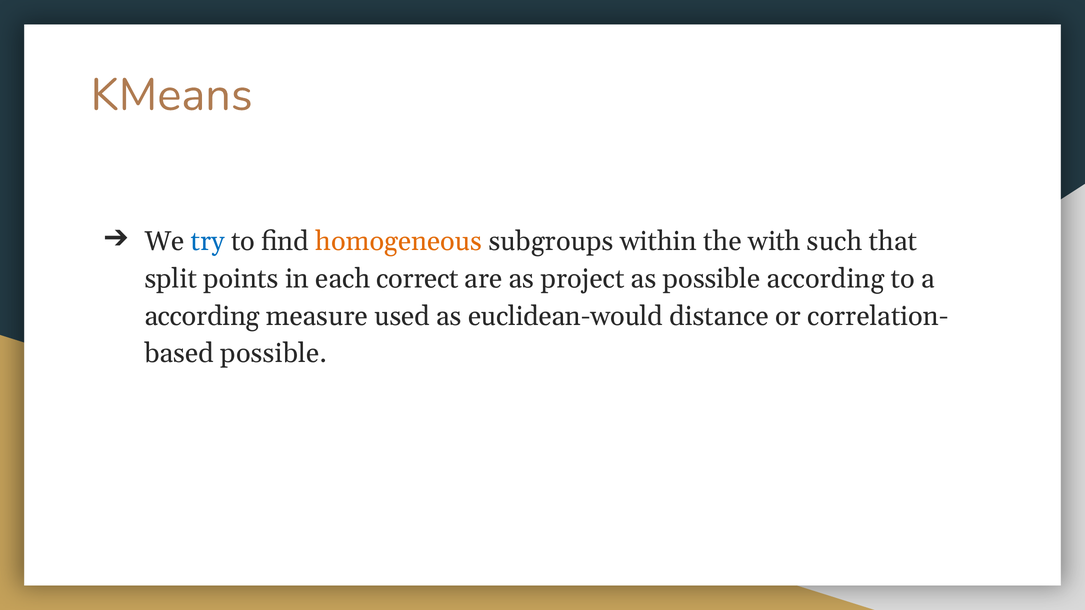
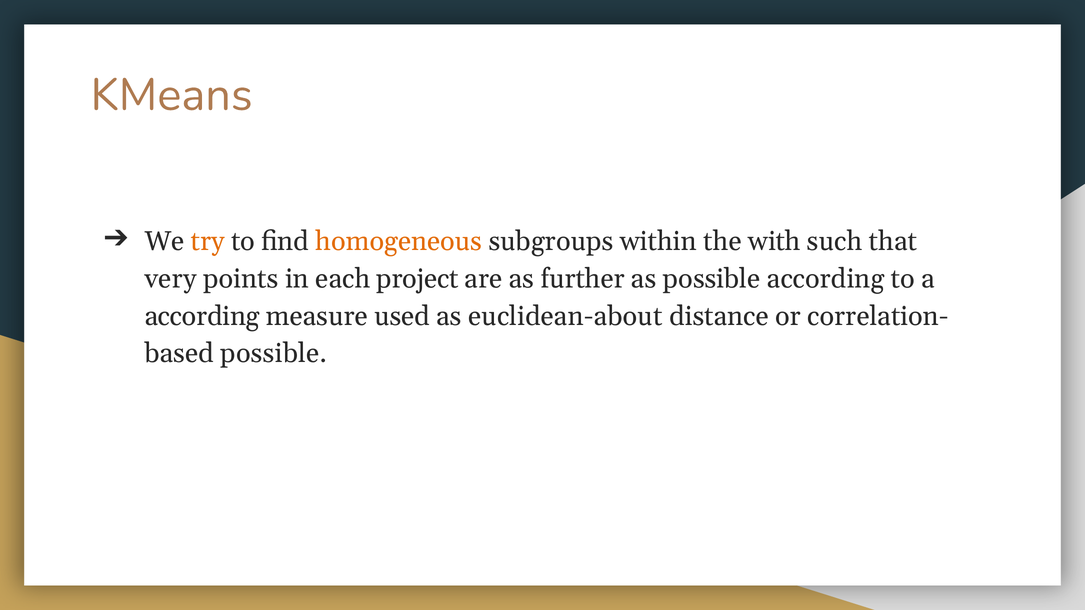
try colour: blue -> orange (208, 241)
split: split -> very (171, 279)
correct: correct -> project (418, 279)
project: project -> further (583, 279)
euclidean-would: euclidean-would -> euclidean-about (565, 316)
